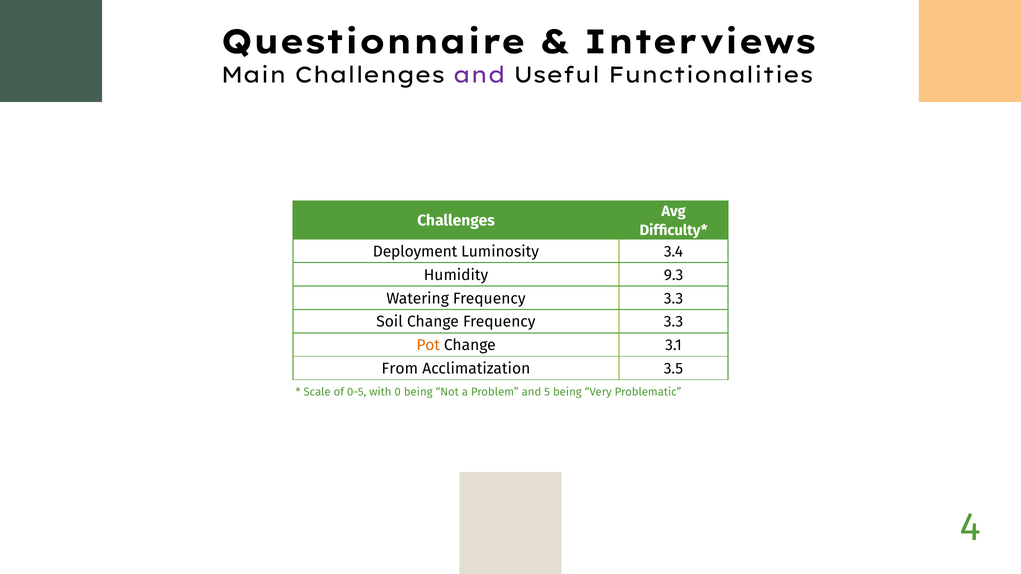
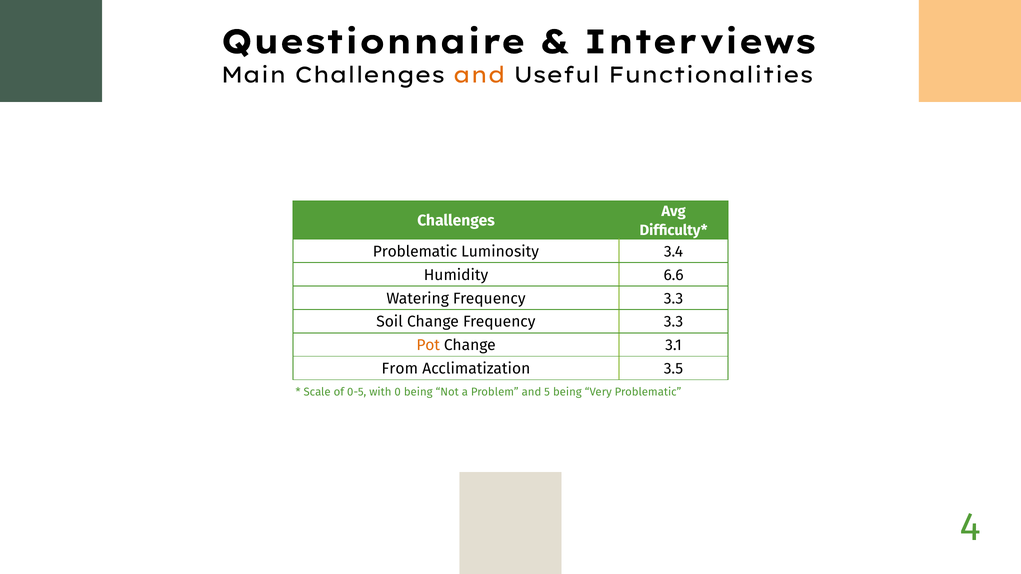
and colour: purple -> orange (479, 75)
Deployment: Deployment -> Problematic (415, 252)
9.3: 9.3 -> 6.6 (674, 275)
